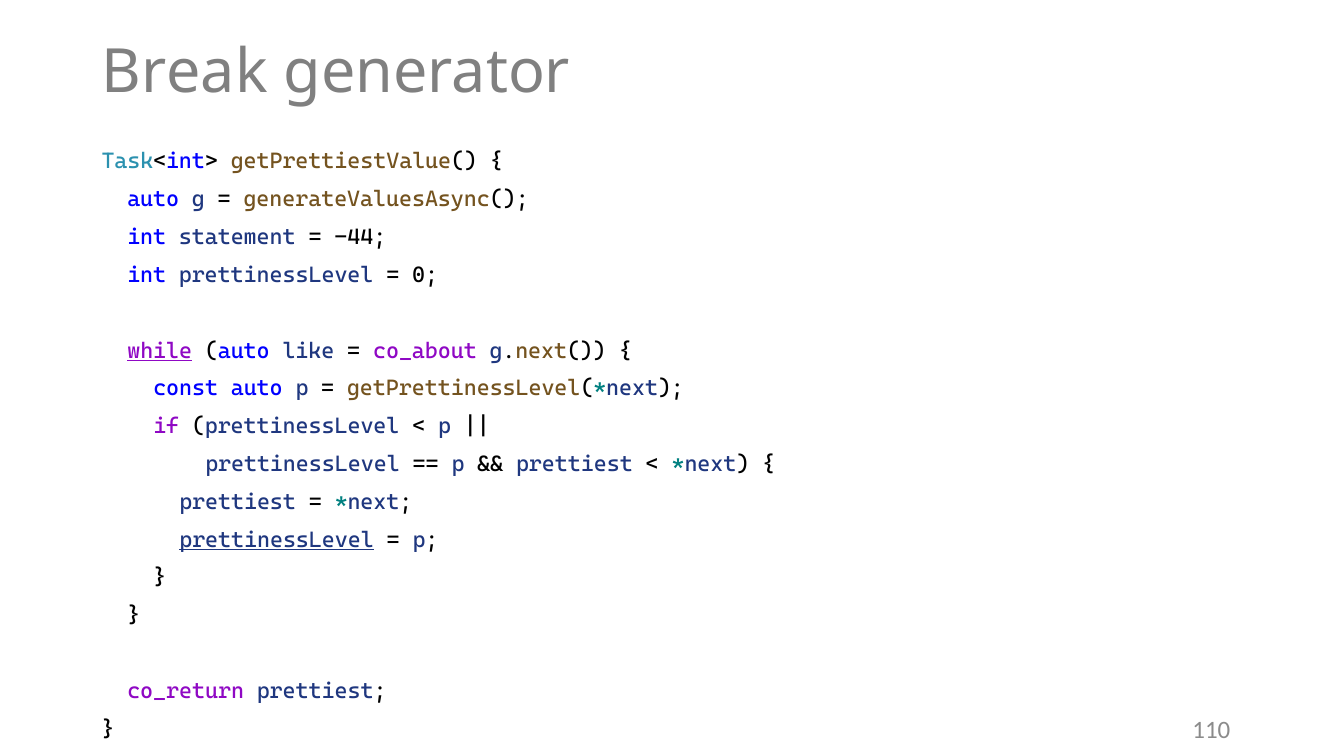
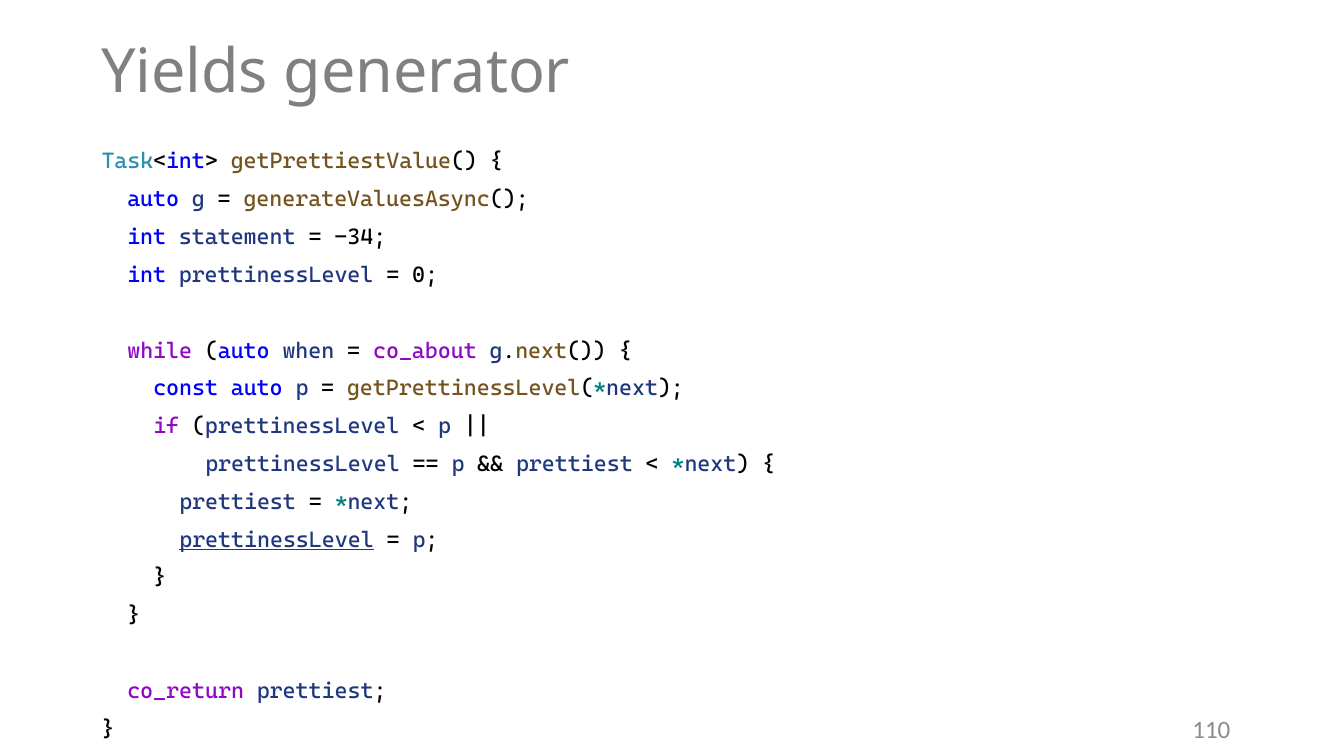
Break: Break -> Yields (185, 72)
-44: -44 -> -34 (360, 237)
while underline: present -> none (160, 351)
like: like -> when (308, 351)
